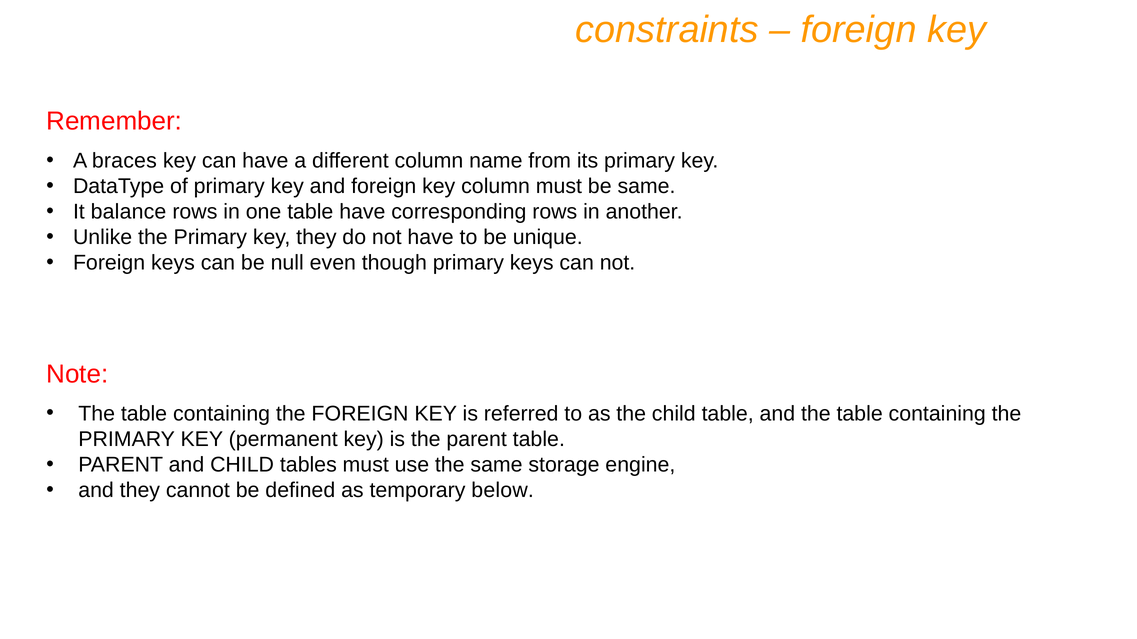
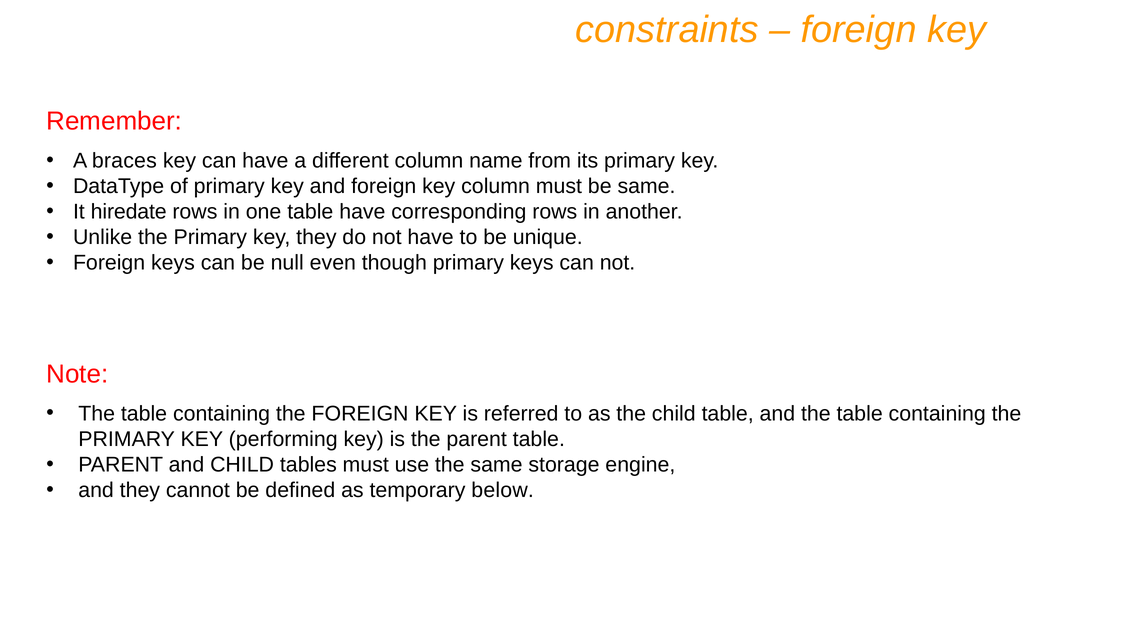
balance: balance -> hiredate (129, 212)
permanent: permanent -> performing (283, 440)
